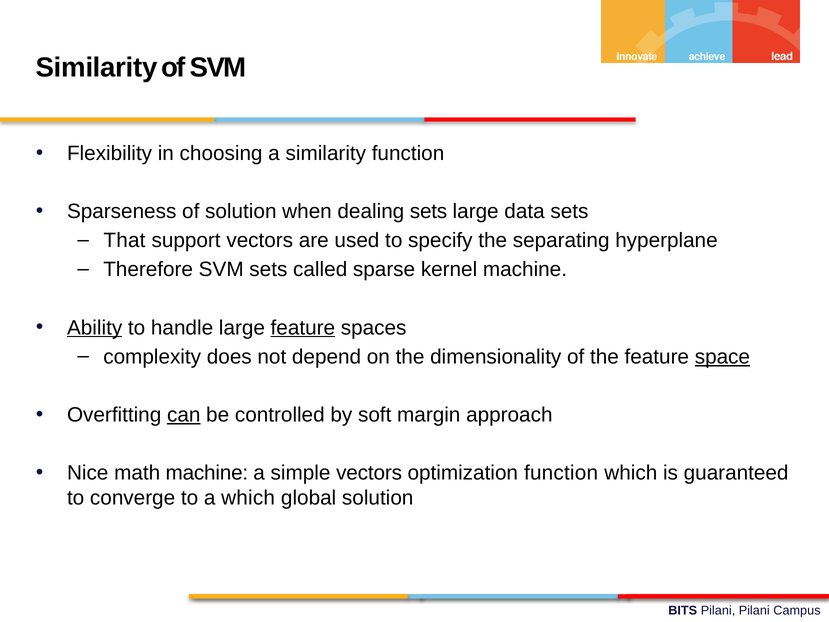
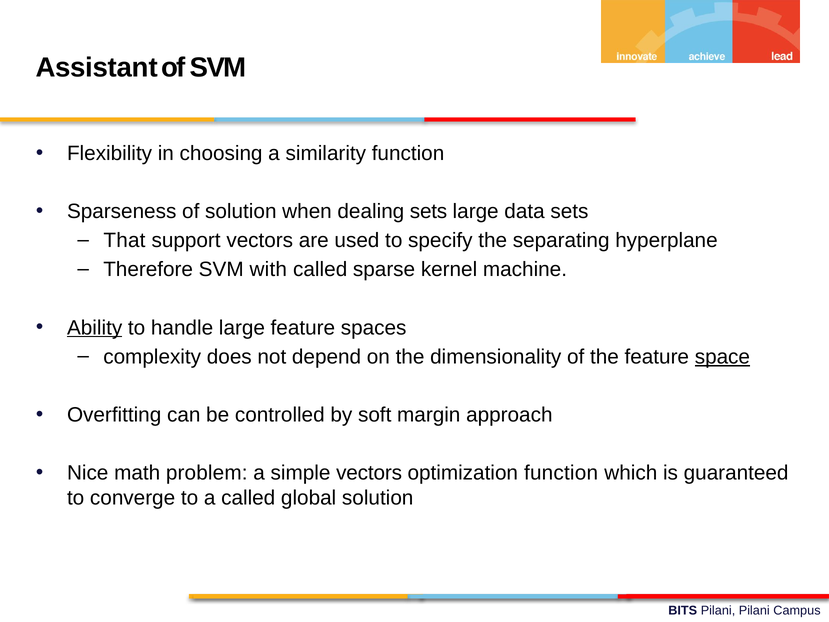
Similarity: Similarity -> Assistant (97, 68)
SVM sets: sets -> with (268, 270)
feature underline: present -> none (303, 328)
can underline: present -> none (184, 415)
math machine: machine -> problem (207, 473)
a which: which -> called (248, 498)
